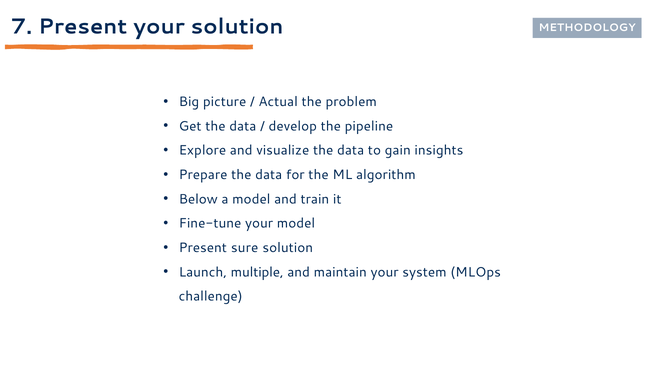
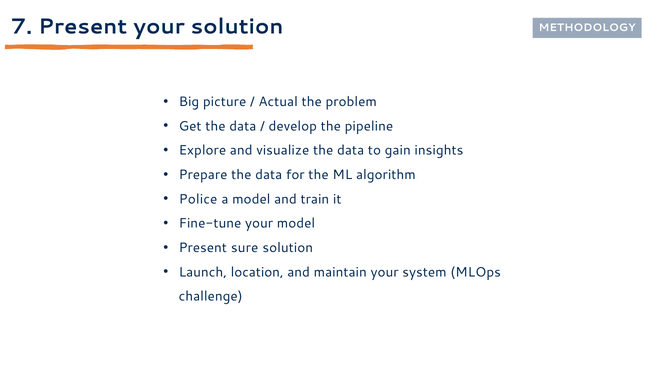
Below: Below -> Police (198, 199)
multiple: multiple -> location (257, 272)
